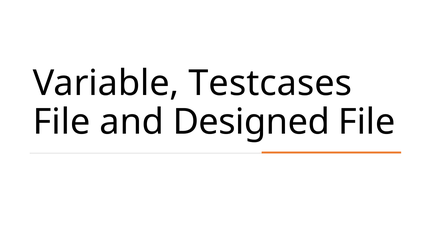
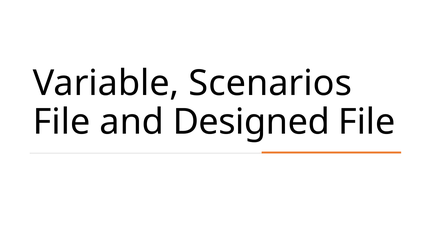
Testcases: Testcases -> Scenarios (270, 83)
